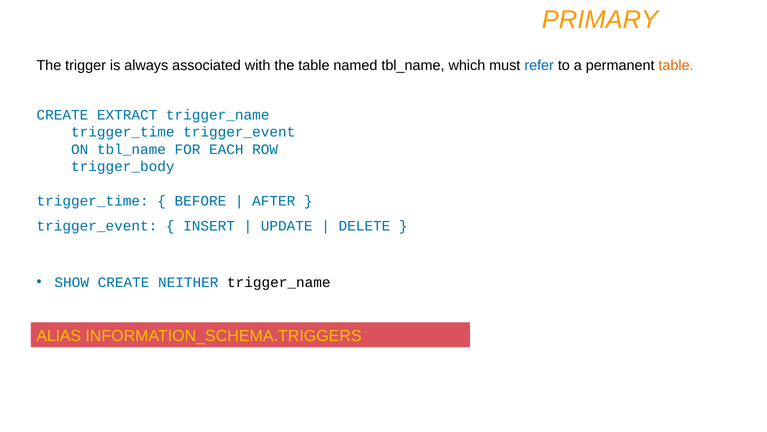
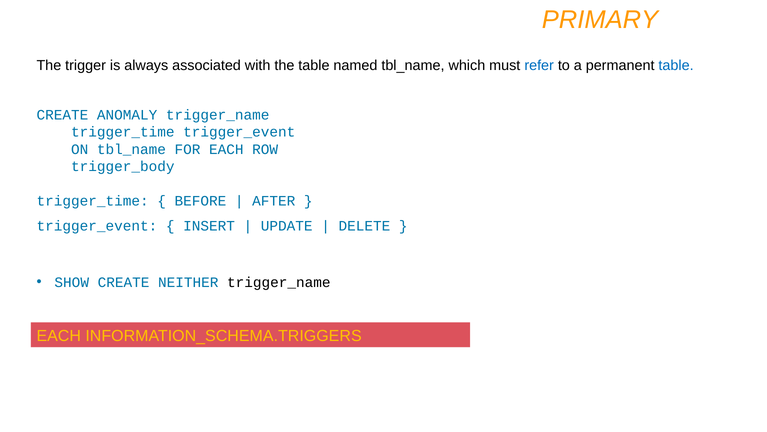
table colour: orange -> blue (676, 65)
EXTRACT: EXTRACT -> ANOMALY (127, 115)
ALIAS: ALIAS -> EACH (59, 335)
